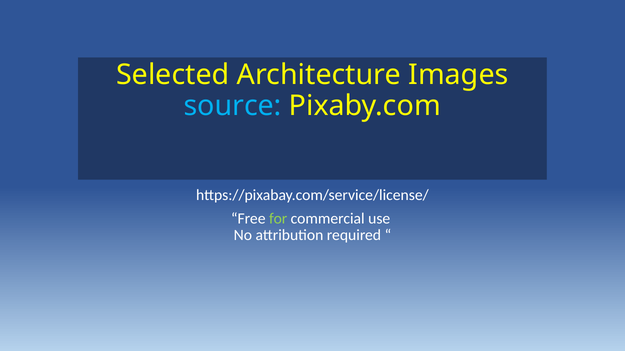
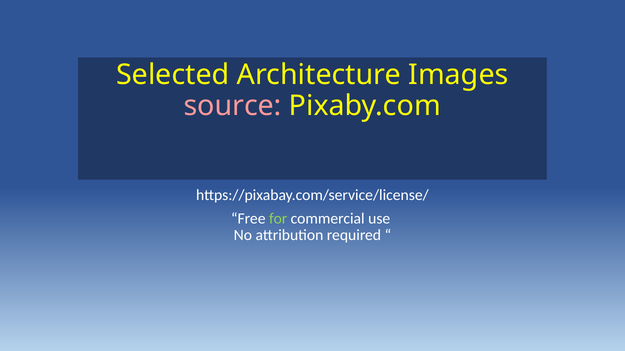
source colour: light blue -> pink (233, 106)
